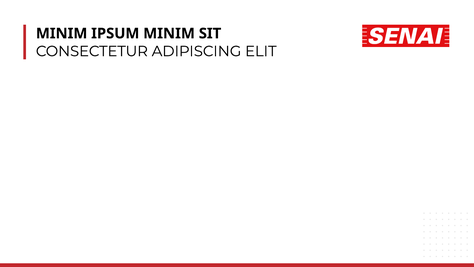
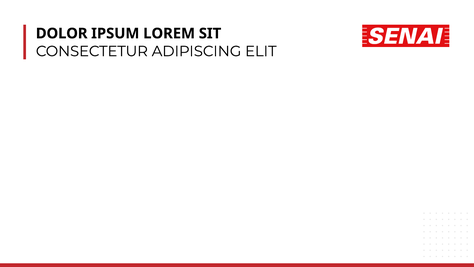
MINIM: MINIM -> DOLOR (62, 33)
IPSUM MINIM: MINIM -> LOREM (169, 33)
